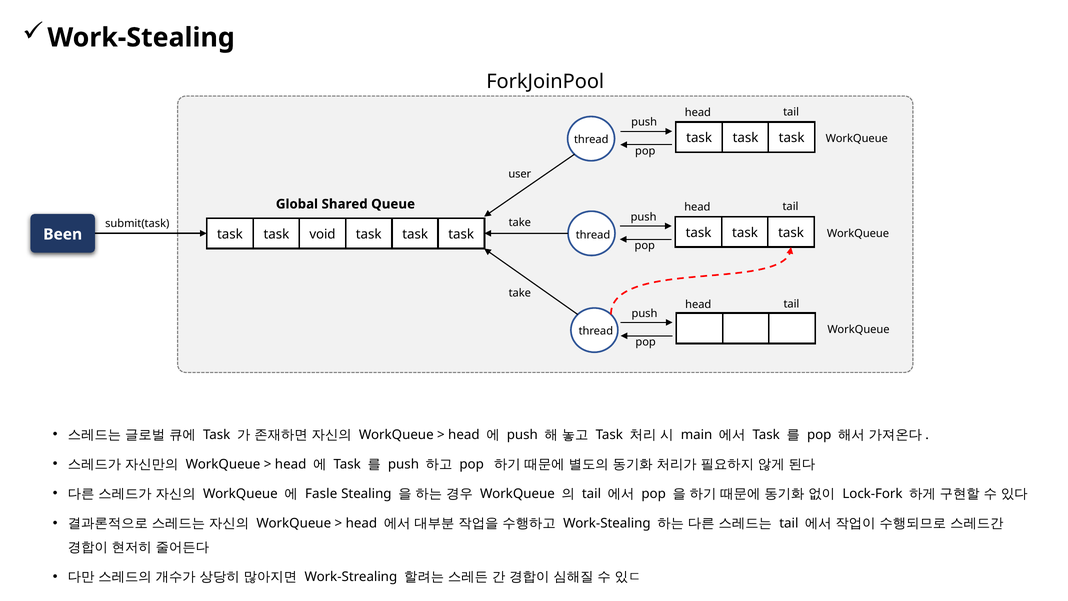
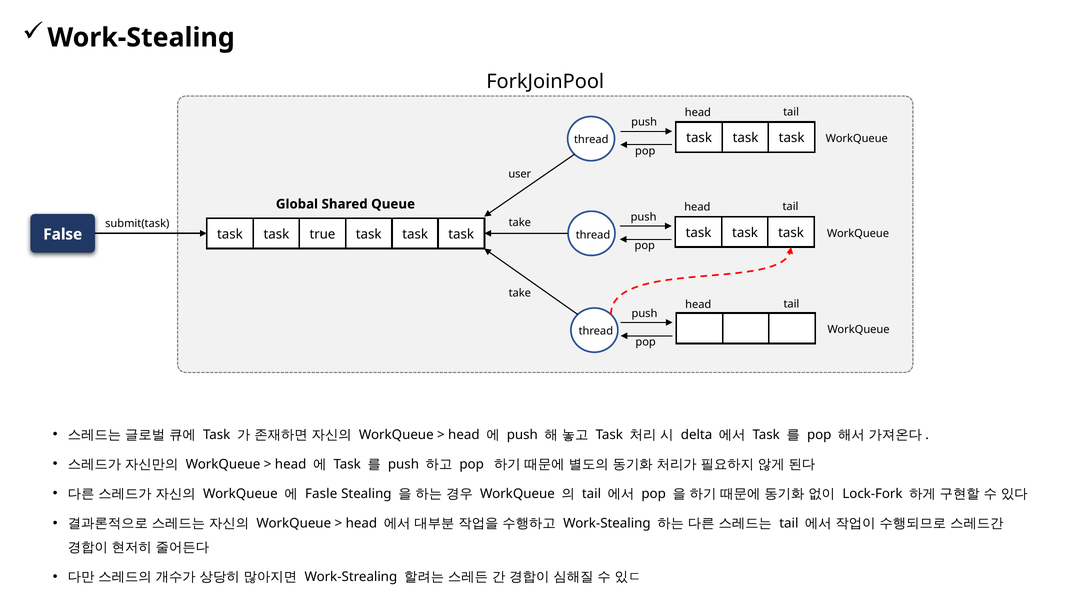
void: void -> true (322, 234)
Been: Been -> False (63, 234)
main: main -> delta (697, 434)
